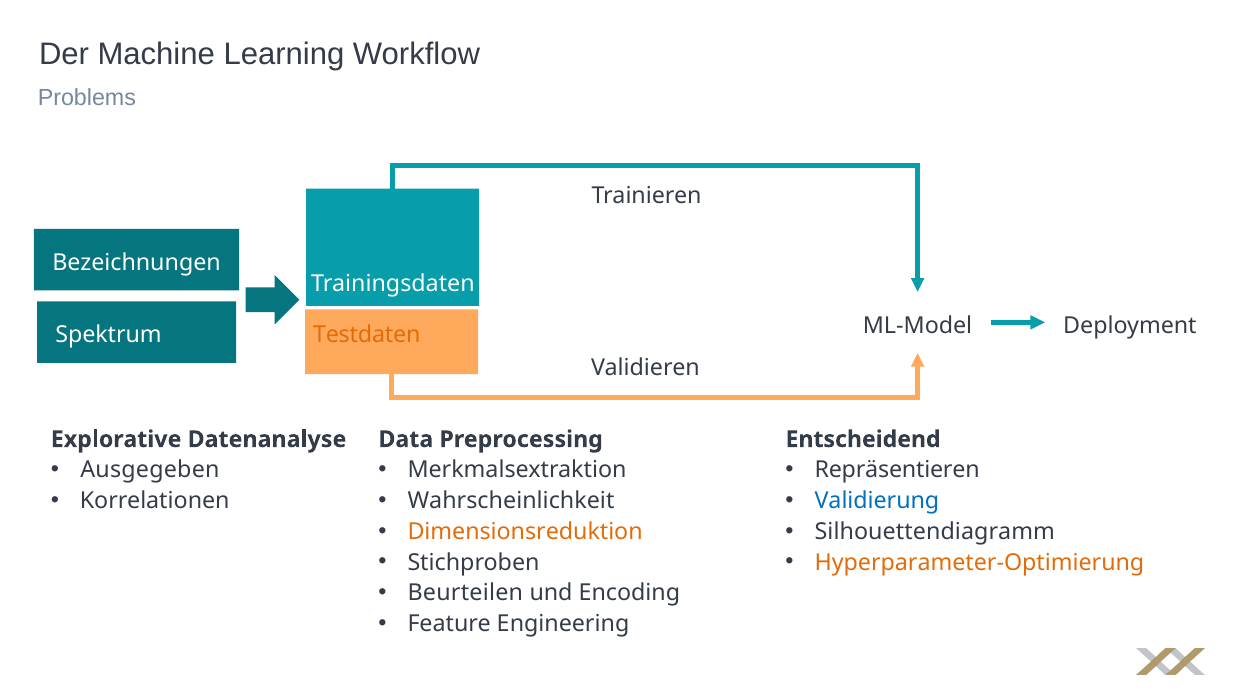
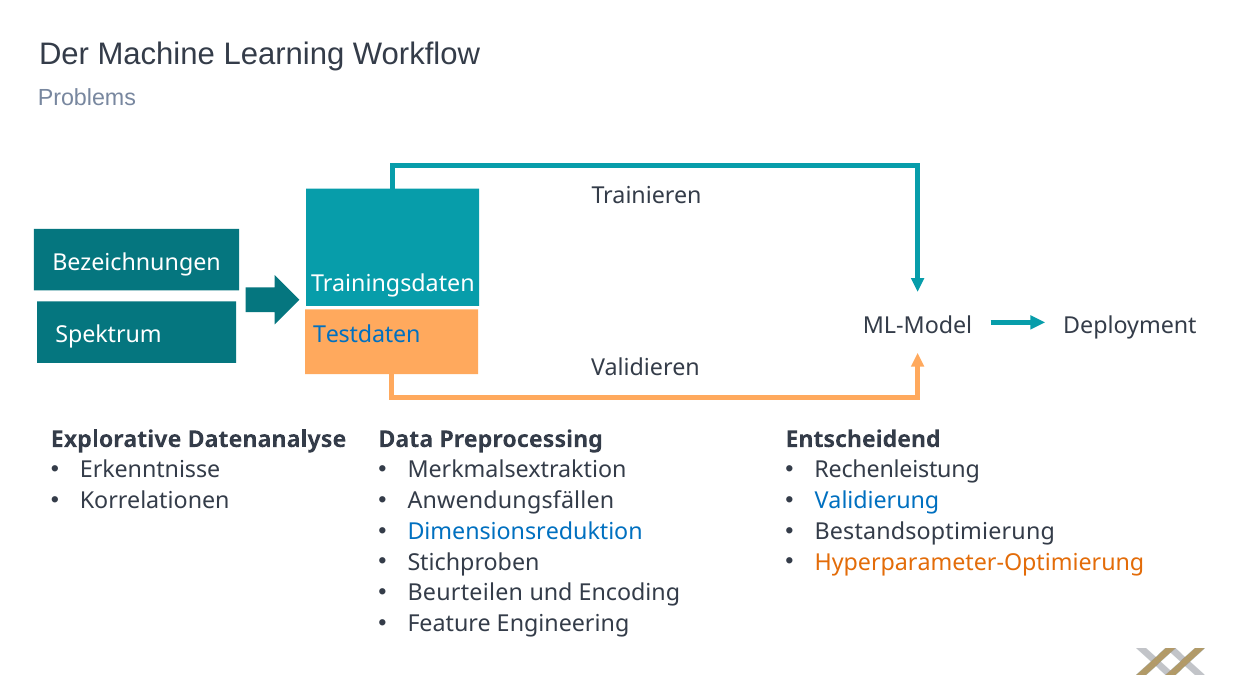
Testdaten colour: orange -> blue (367, 335)
Ausgegeben: Ausgegeben -> Erkenntnisse (150, 470)
Repräsentieren: Repräsentieren -> Rechenleistung (897, 470)
Wahrscheinlichkeit: Wahrscheinlichkeit -> Anwendungsfällen (511, 501)
Dimensionsreduktion colour: orange -> blue (525, 531)
Silhouettendiagramm: Silhouettendiagramm -> Bestandsoptimierung (935, 531)
